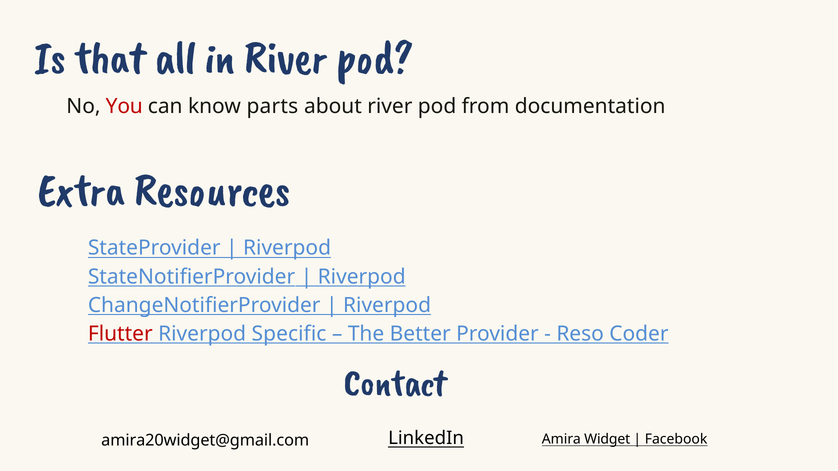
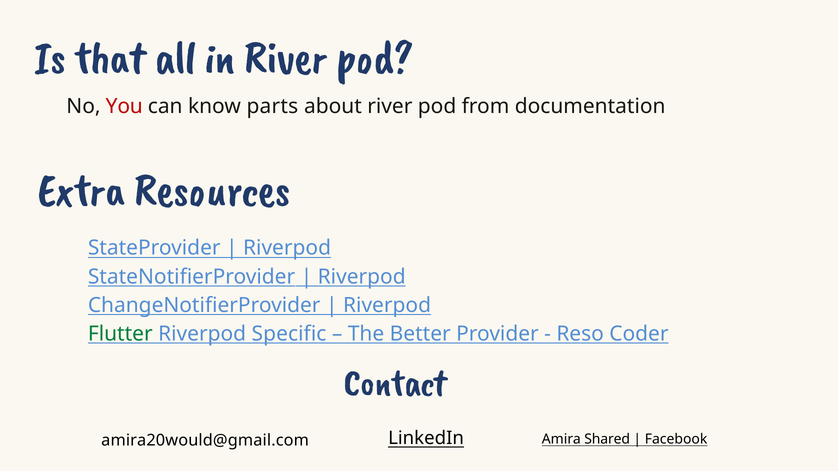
Flutter colour: red -> green (120, 334)
amira20widget@gmail.com: amira20widget@gmail.com -> amira20would@gmail.com (205, 441)
Widget: Widget -> Shared (607, 440)
